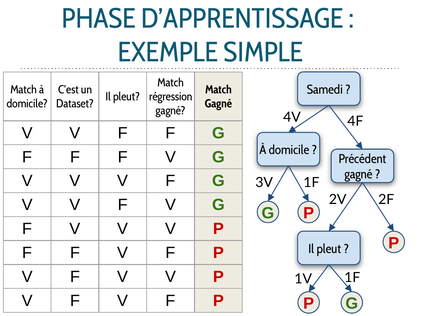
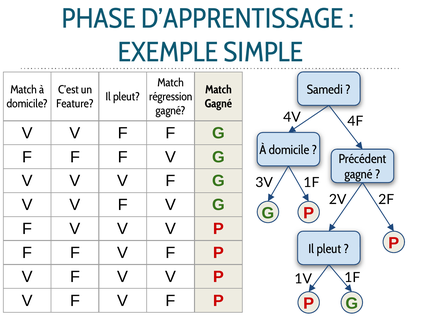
Dataset: Dataset -> Feature (75, 104)
